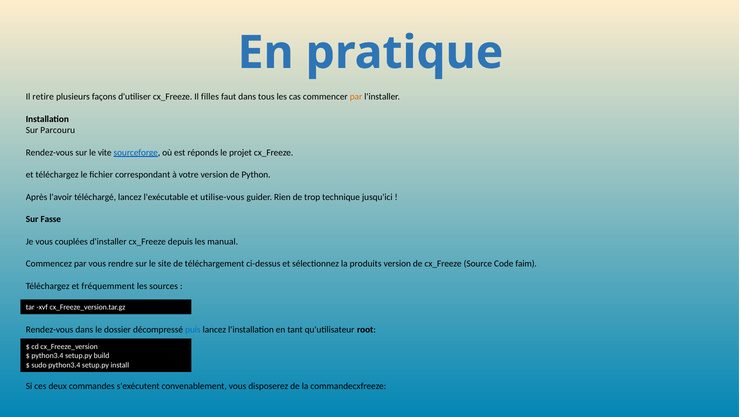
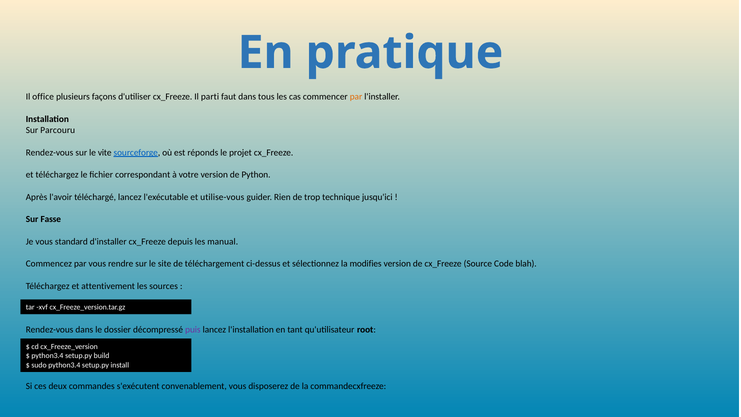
retire: retire -> office (43, 97)
filles: filles -> parti (210, 97)
couplées: couplées -> standard (71, 242)
produits: produits -> modifies (366, 264)
faim: faim -> blah (526, 264)
fréquemment: fréquemment -> attentivement (108, 286)
puis colour: blue -> purple (193, 329)
